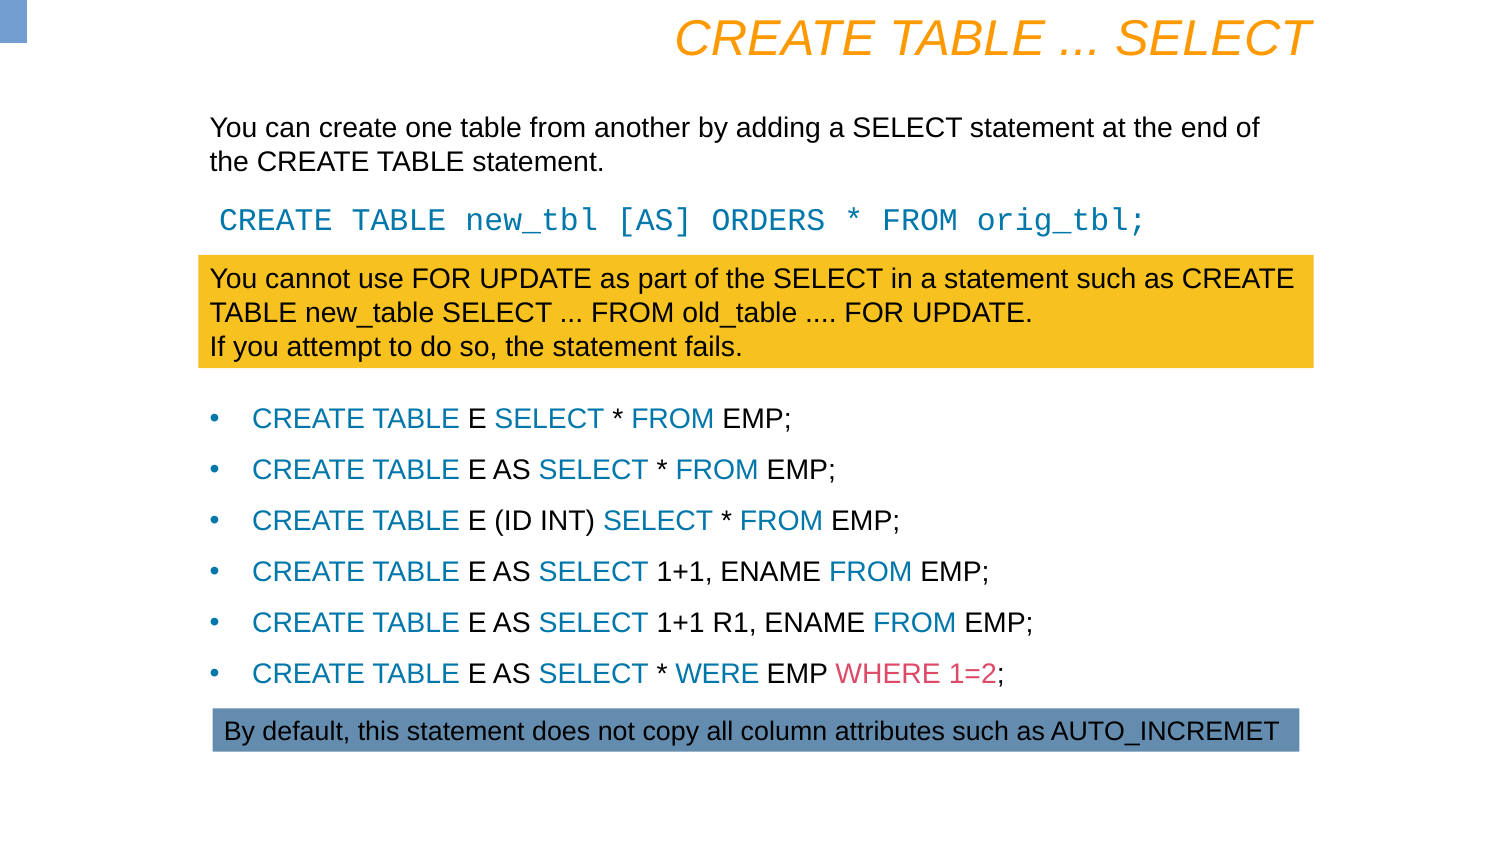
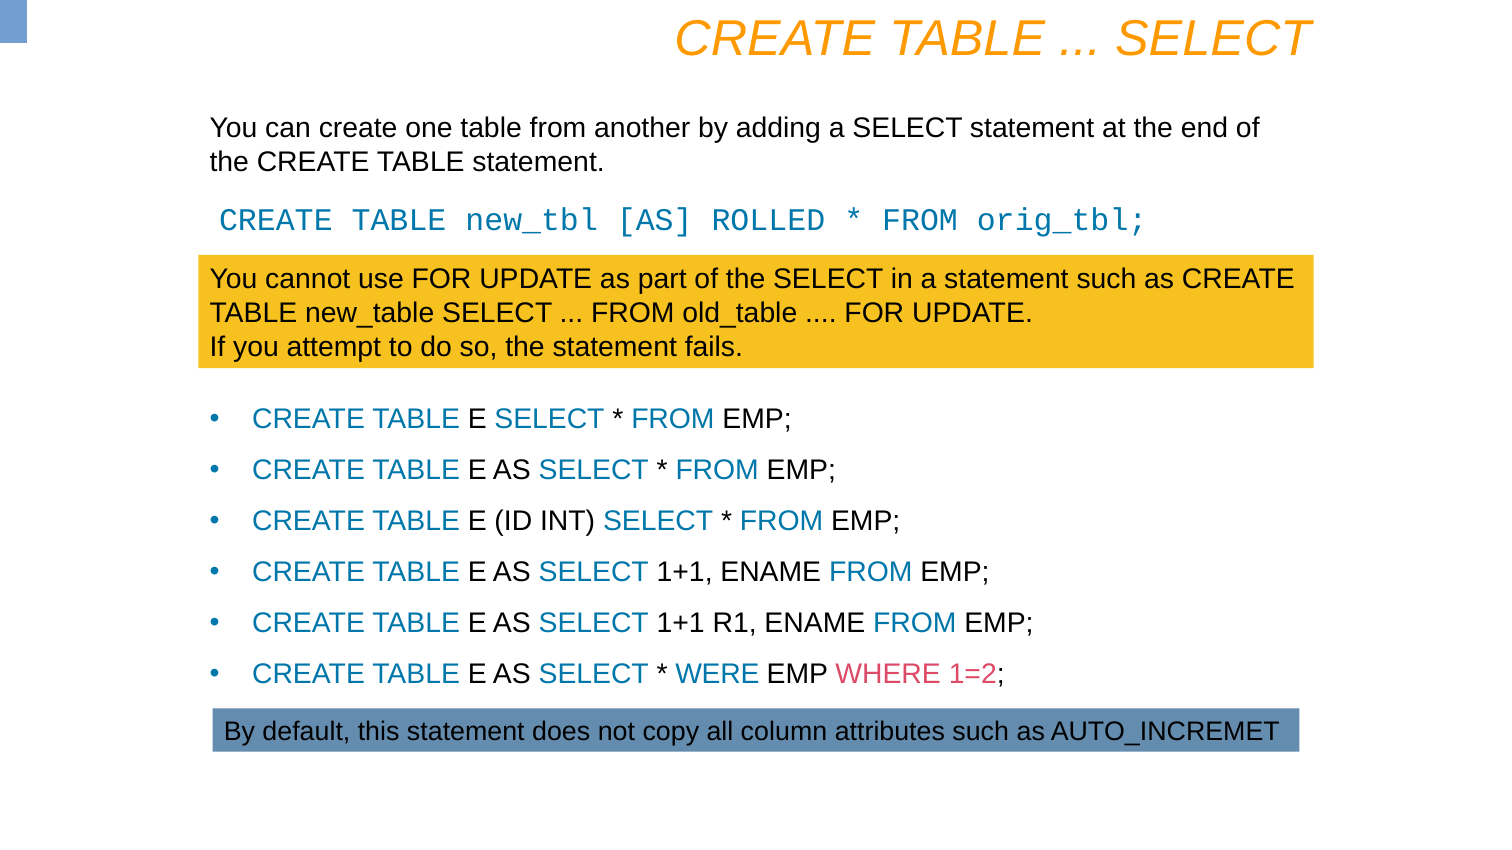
ORDERS: ORDERS -> ROLLED (768, 221)
